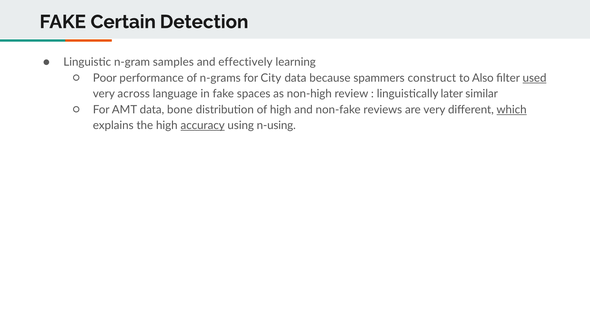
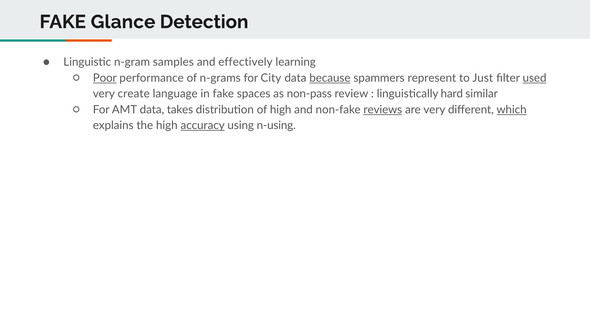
Certain: Certain -> Glance (123, 22)
Poor underline: none -> present (105, 78)
because underline: none -> present (330, 78)
construct: construct -> represent (432, 78)
Also: Also -> Just (483, 78)
across: across -> create (134, 94)
non-high: non-high -> non-pass (309, 94)
later: later -> hard (452, 94)
bone: bone -> takes (180, 110)
reviews underline: none -> present (383, 110)
